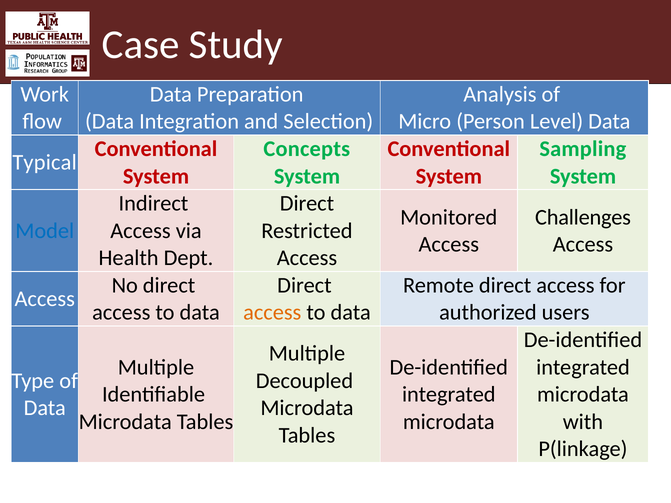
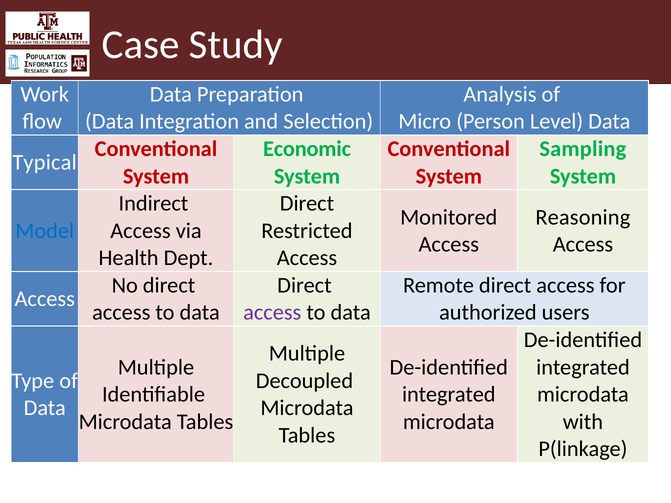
Concepts: Concepts -> Economic (307, 149)
Challenges: Challenges -> Reasoning (583, 217)
access colour: orange -> purple (272, 313)
